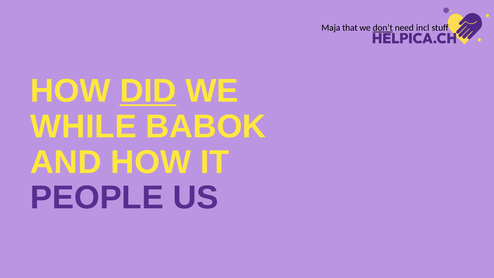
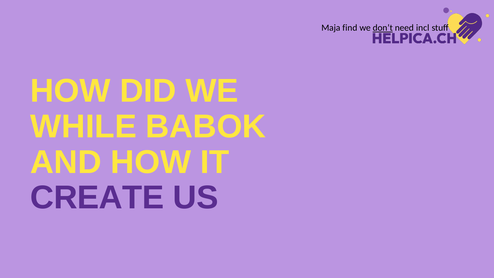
that: that -> find (350, 28)
DID underline: present -> none (148, 91)
PEOPLE: PEOPLE -> CREATE (97, 198)
